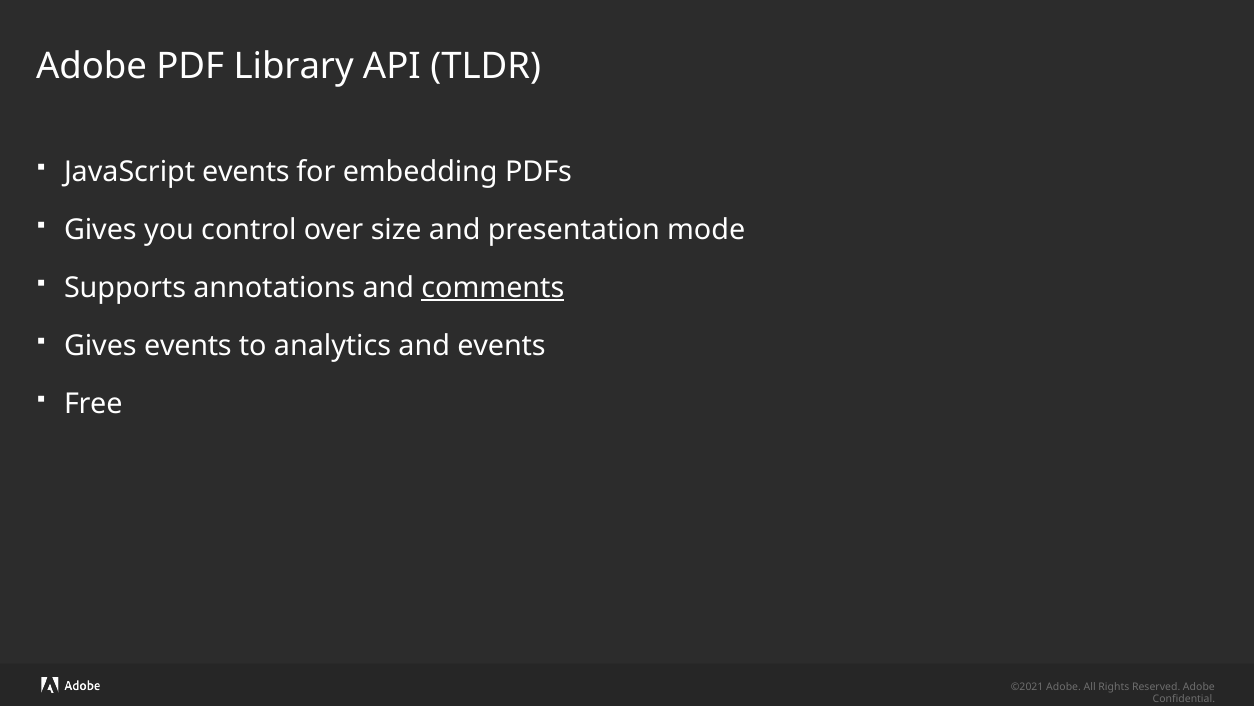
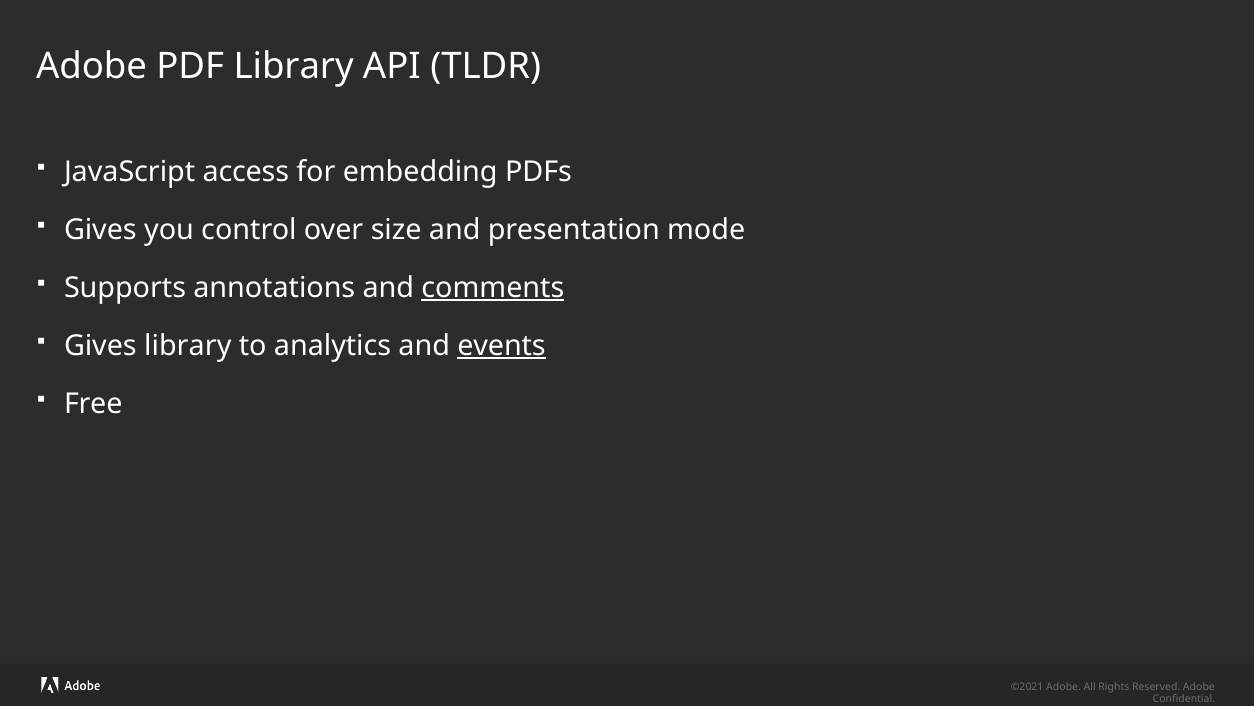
JavaScript events: events -> access (246, 172)
Gives events: events -> library (188, 346)
events underline: none -> present (502, 346)
